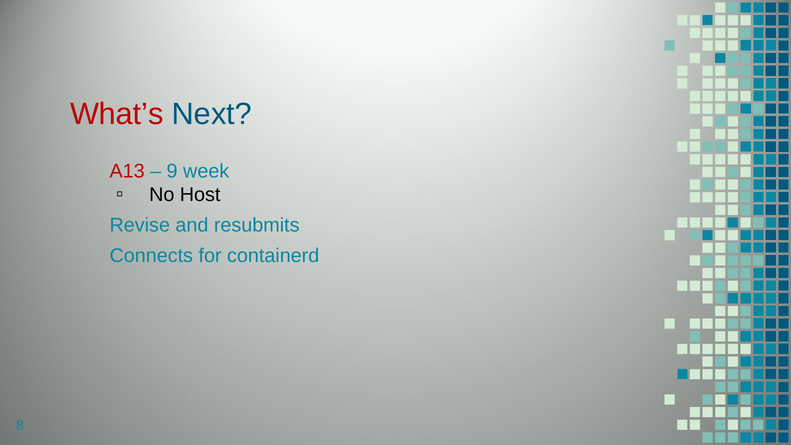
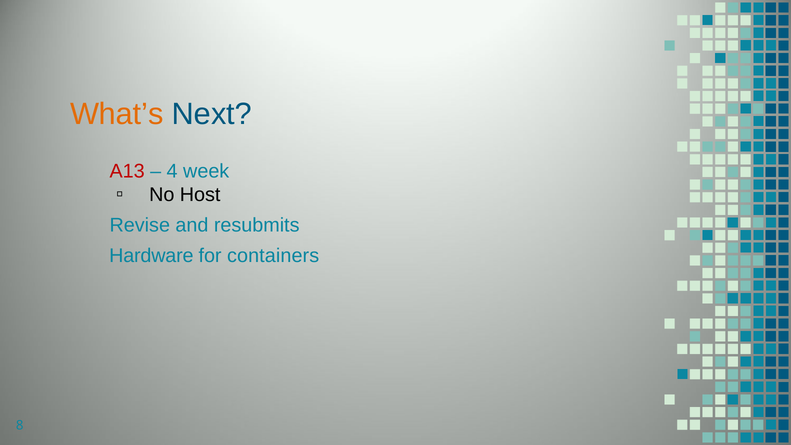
What’s colour: red -> orange (117, 114)
9: 9 -> 4 (172, 171)
Connects: Connects -> Hardware (151, 256)
containerd: containerd -> containers (273, 256)
